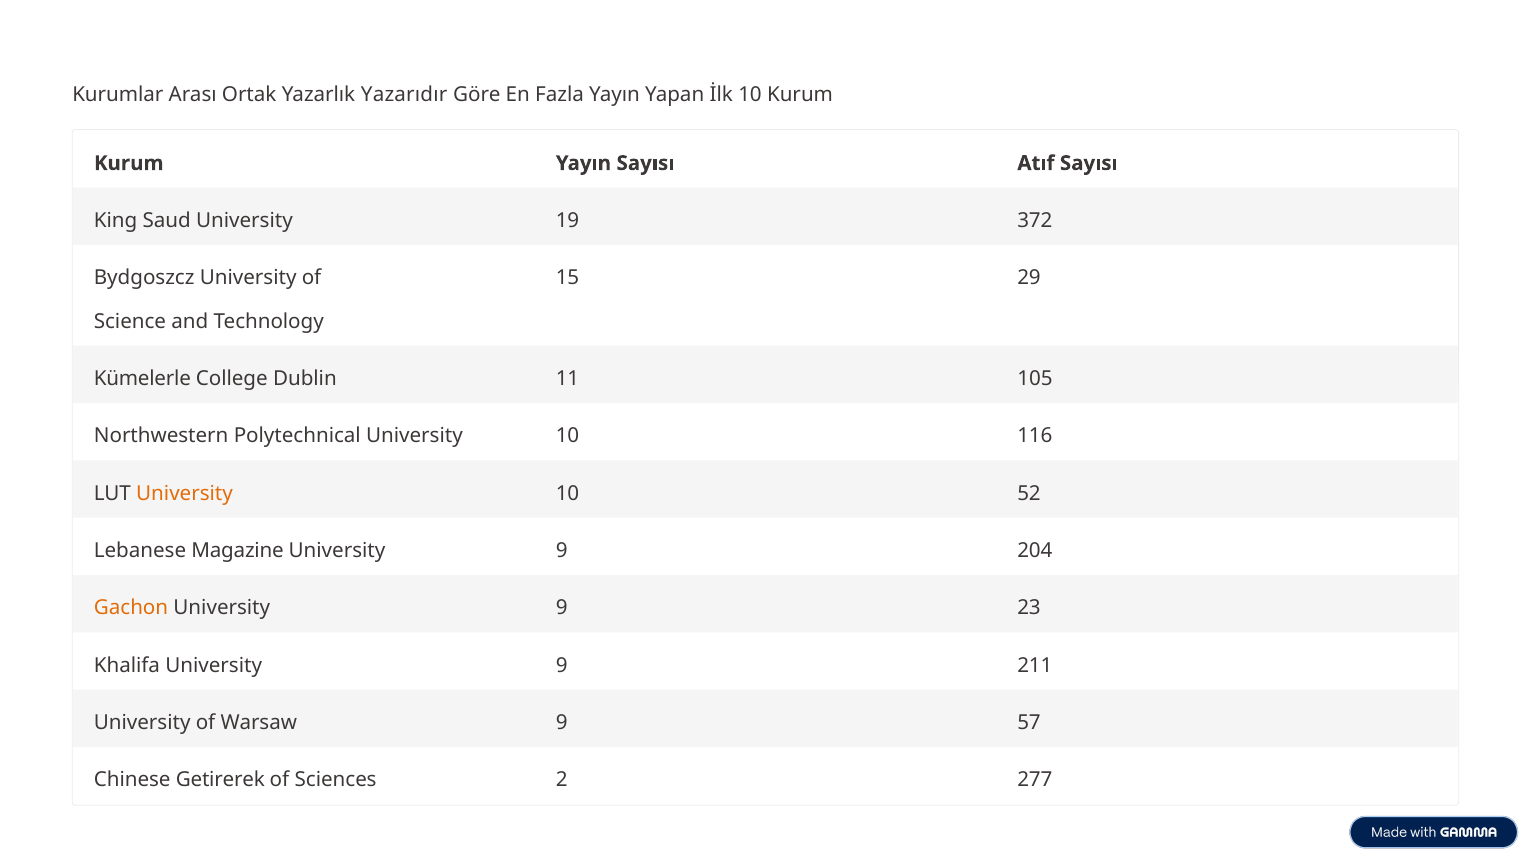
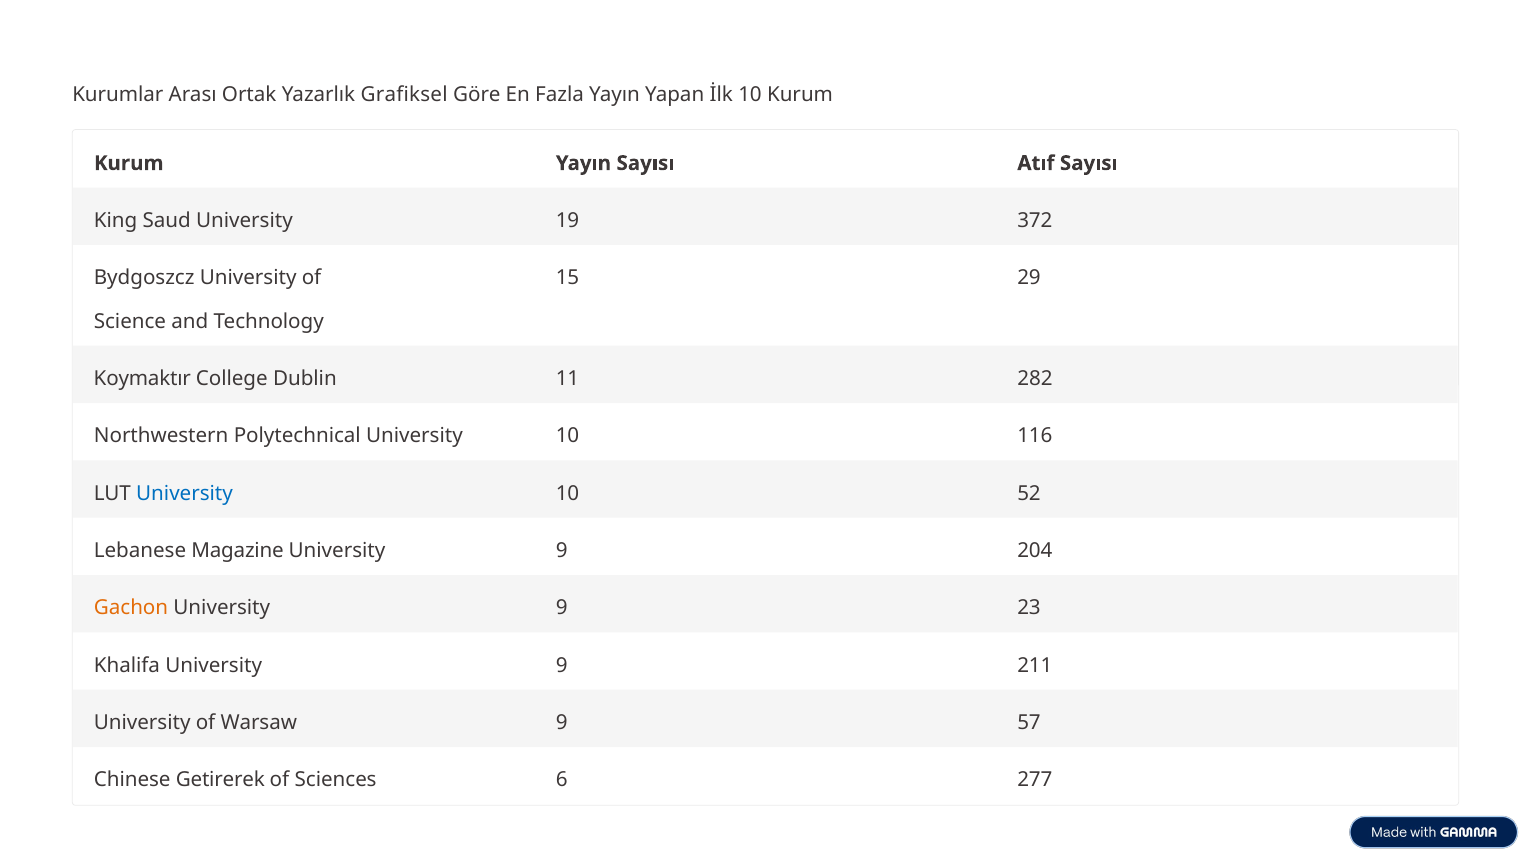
Yazarıdır: Yazarıdır -> Grafiksel (404, 95)
Kümelerle: Kümelerle -> Koymaktır (142, 379)
105: 105 -> 282 (1035, 379)
University colour: orange -> blue (185, 493)
2: 2 -> 6 (562, 780)
